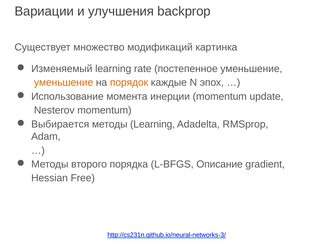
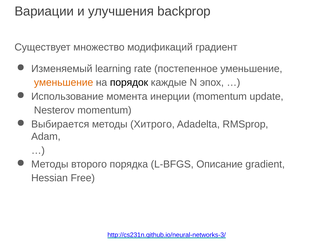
картинка: картинка -> градиент (216, 47)
порядок colour: orange -> black (129, 82)
методы Learning: Learning -> Хитрого (153, 124)
